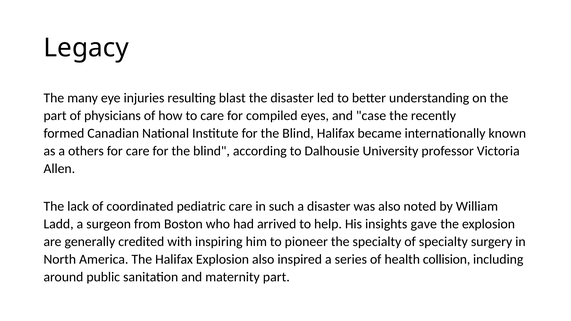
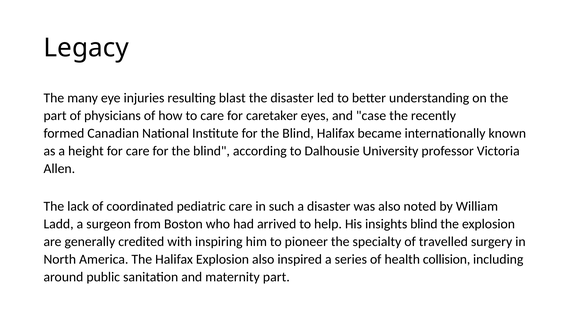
compiled: compiled -> caretaker (272, 116)
others: others -> height (86, 151)
insights gave: gave -> blind (424, 224)
of specialty: specialty -> travelled (443, 242)
